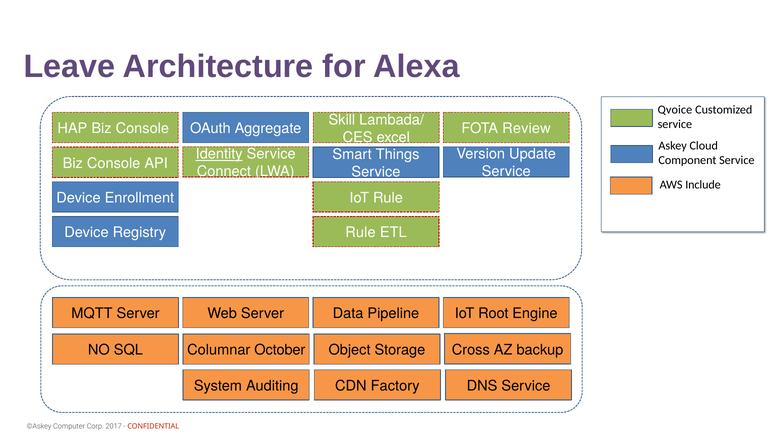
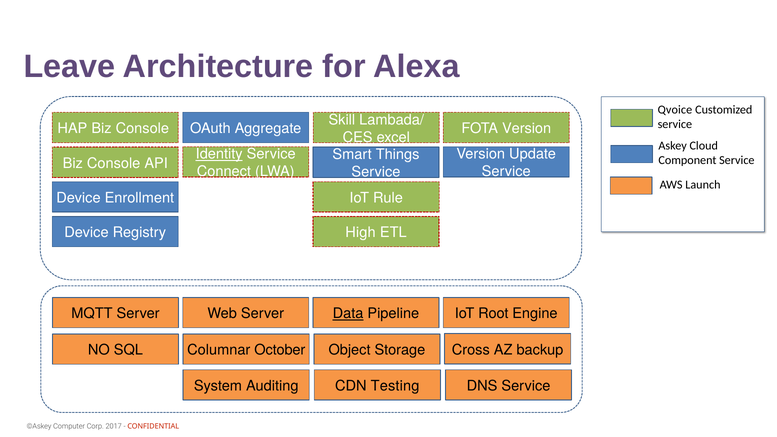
FOTA Review: Review -> Version (527, 129)
Include: Include -> Launch (703, 185)
Rule: Rule -> High (361, 233)
Data underline: none -> present (348, 314)
Factory: Factory -> Testing (395, 386)
